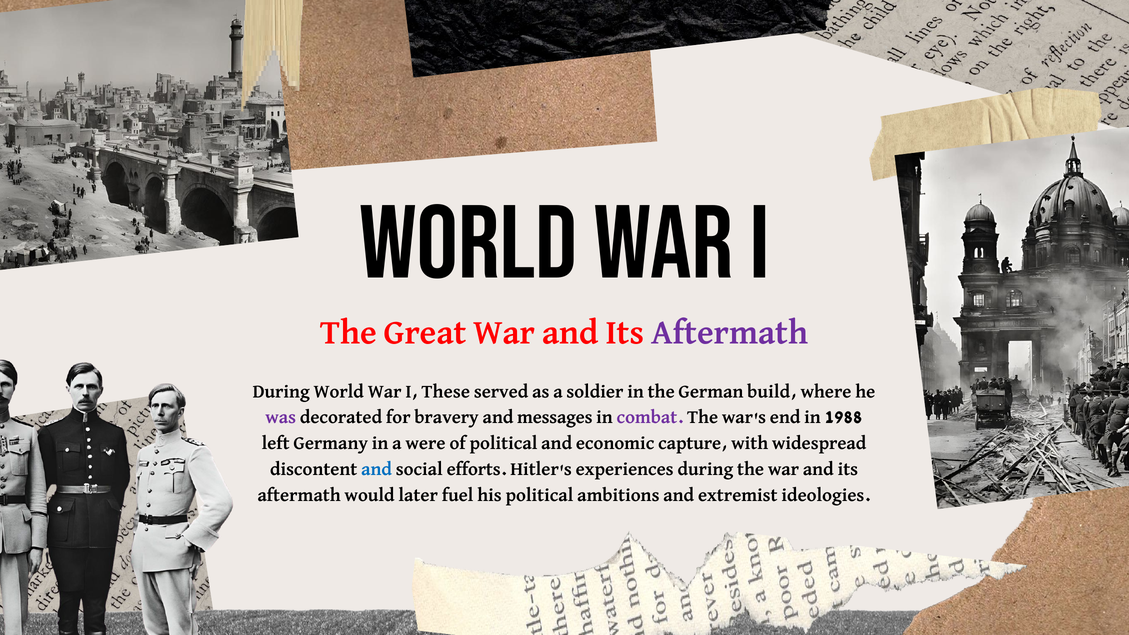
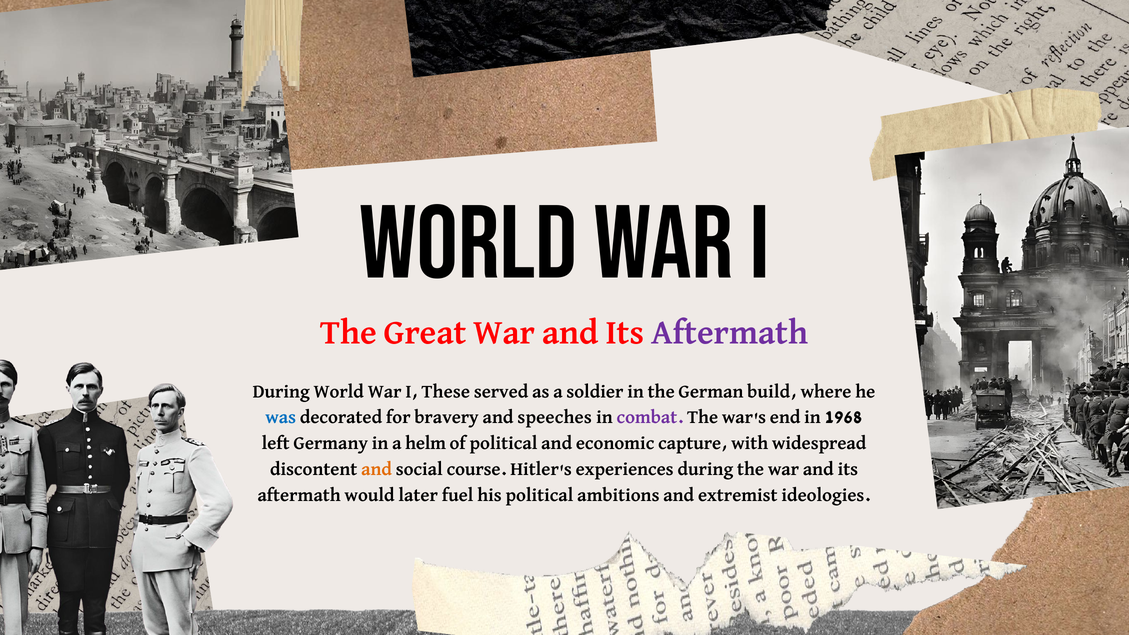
was colour: purple -> blue (281, 417)
messages: messages -> speeches (555, 417)
1988: 1988 -> 1968 (844, 417)
were: were -> helm (426, 443)
and colour: blue -> orange (377, 469)
efforts: efforts -> course (477, 469)
